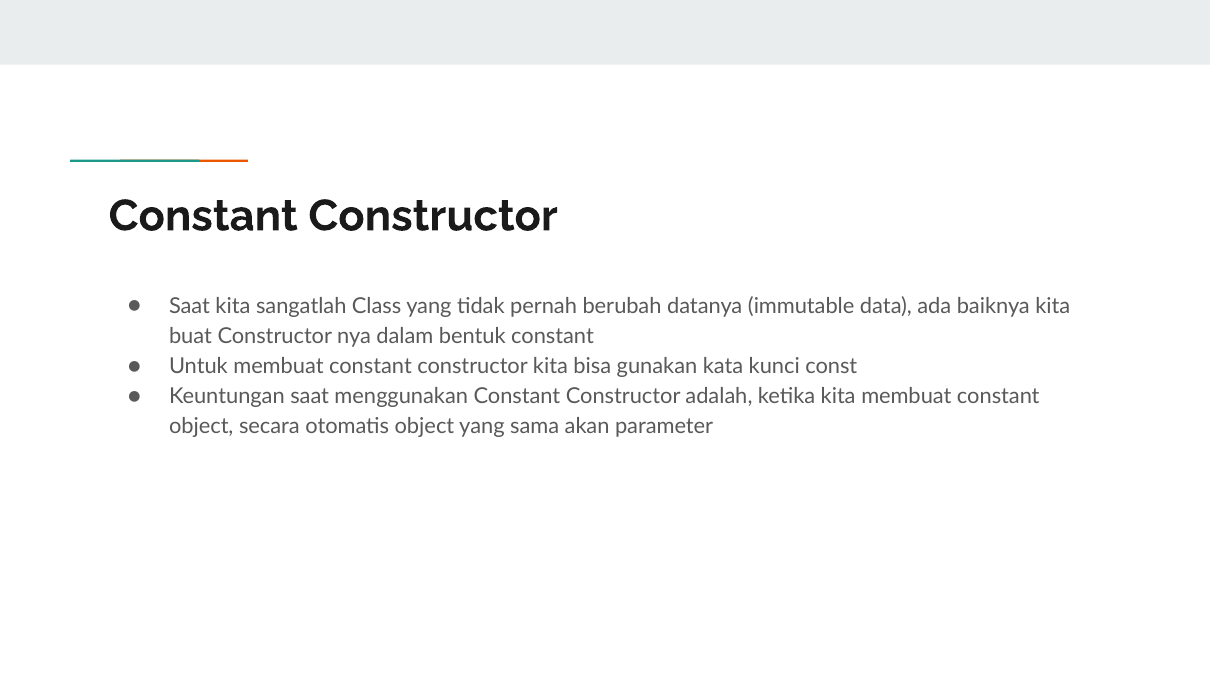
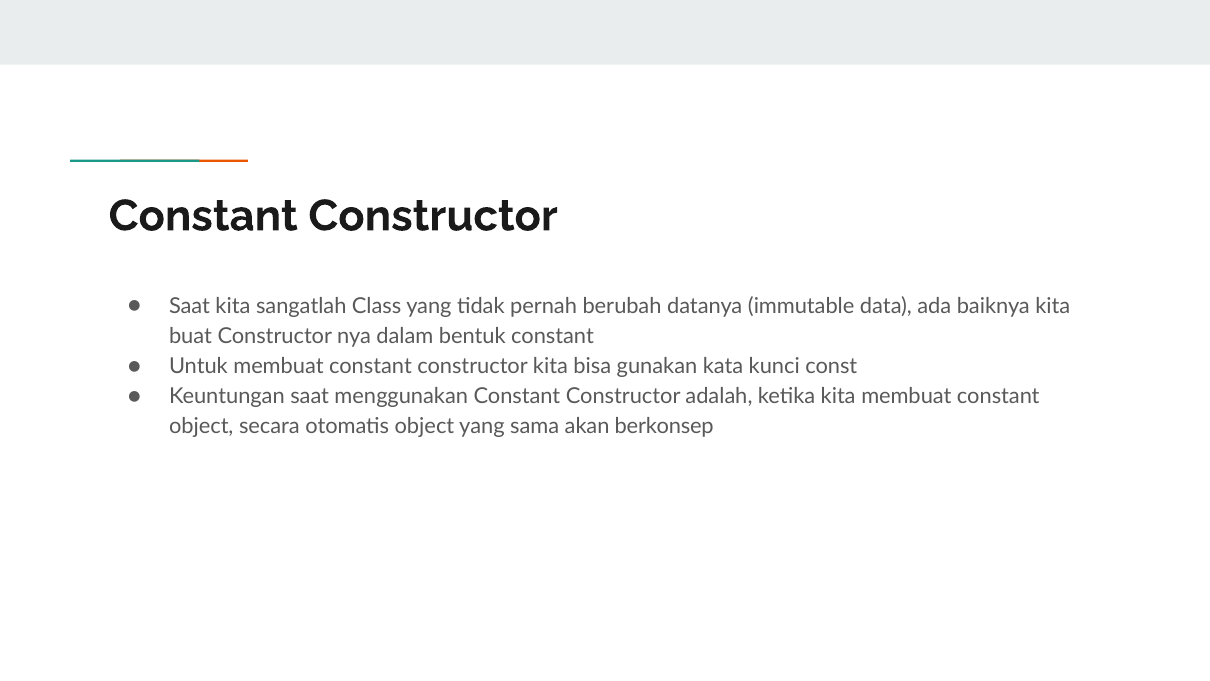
parameter: parameter -> berkonsep (664, 426)
